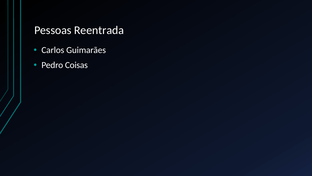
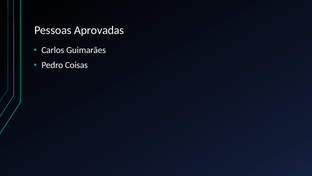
Reentrada: Reentrada -> Aprovadas (99, 30)
